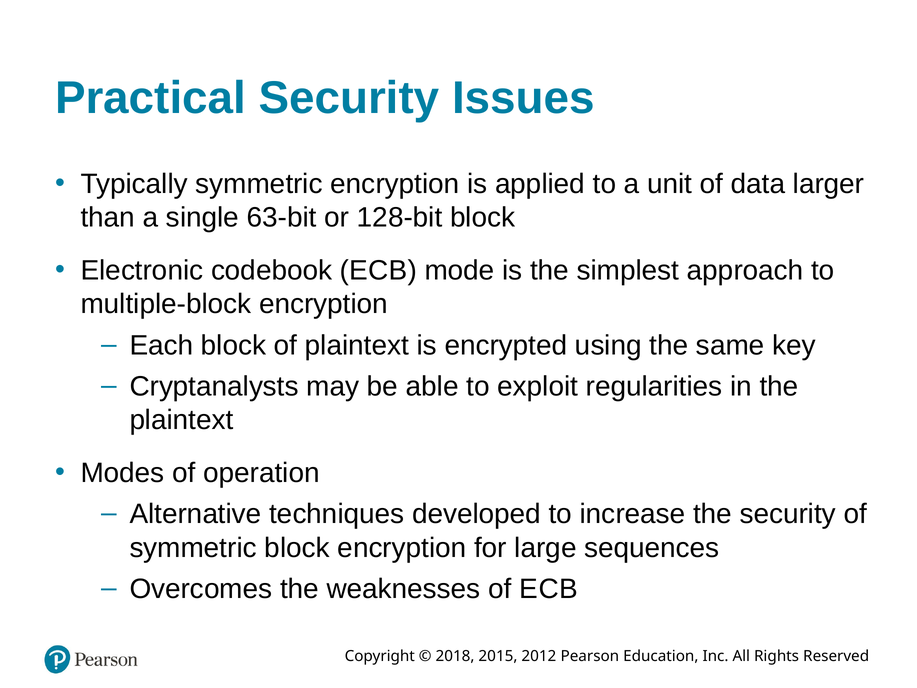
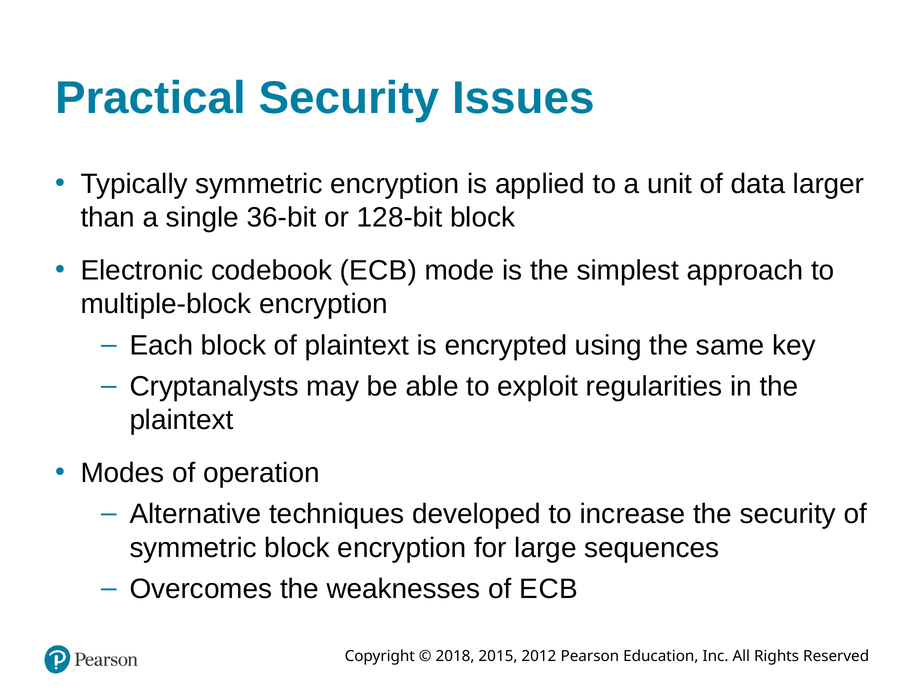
63-bit: 63-bit -> 36-bit (282, 218)
